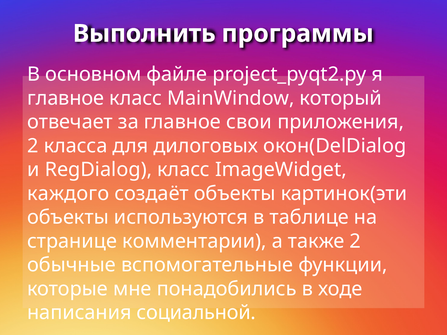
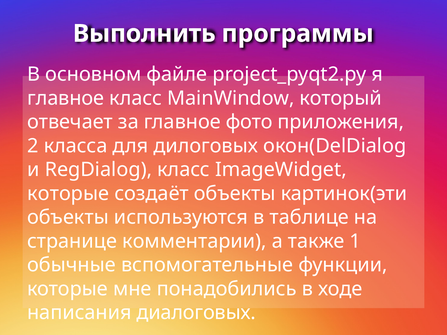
свои: свои -> фото (249, 122)
каждого: каждого -> которые (68, 194)
также 2: 2 -> 1 (355, 241)
социальной: социальной -> диалоговых (196, 313)
